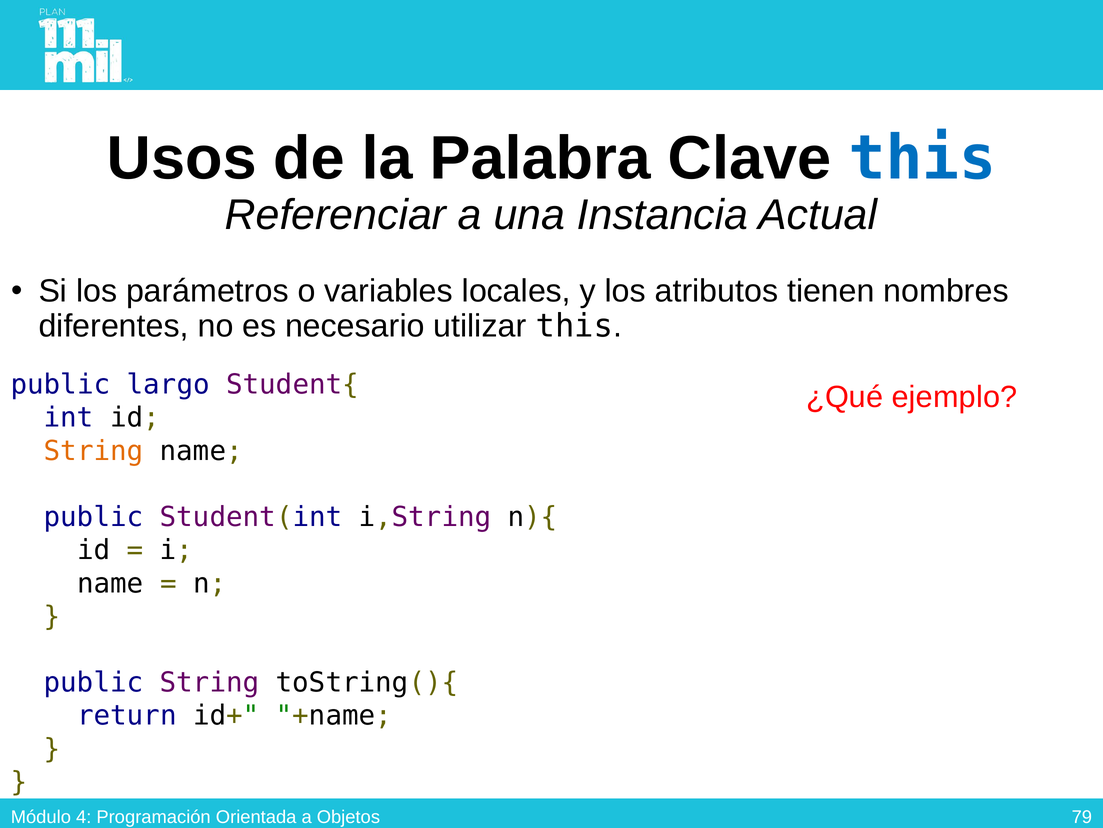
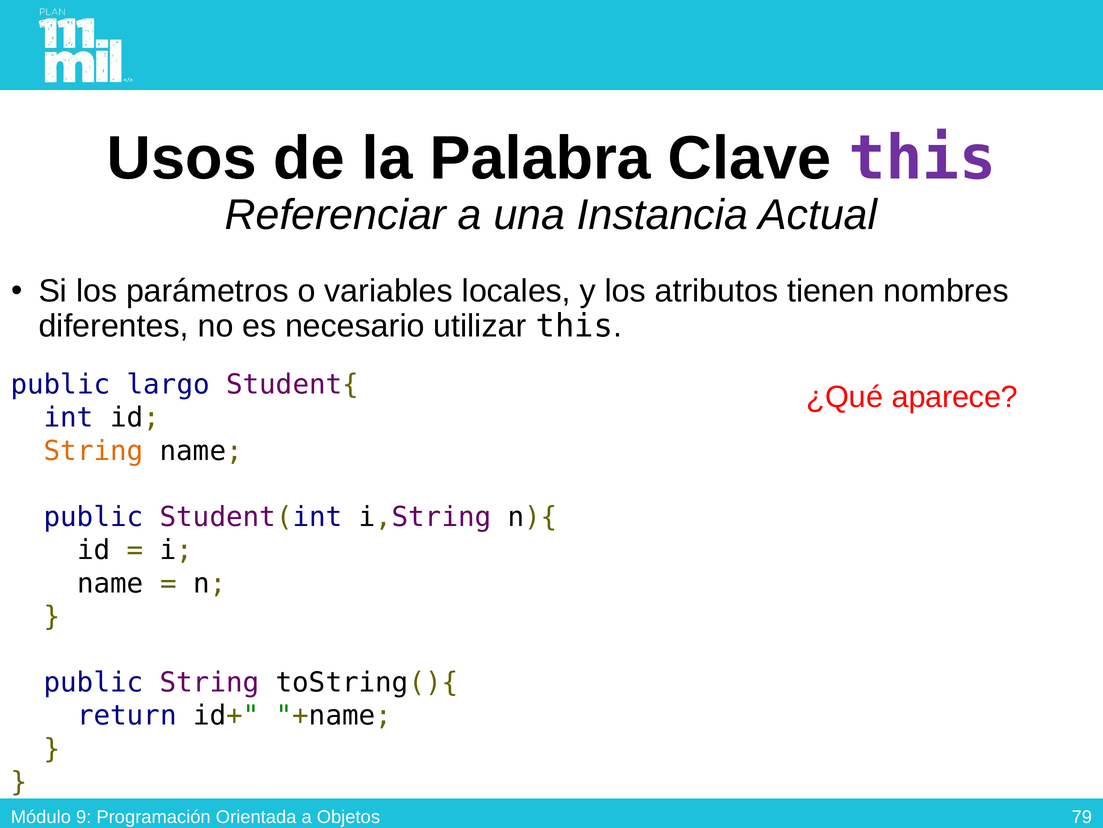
this colour: blue -> purple (922, 159)
ejemplo: ejemplo -> aparece (955, 397)
4: 4 -> 9 (84, 816)
